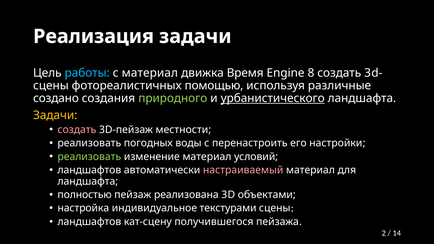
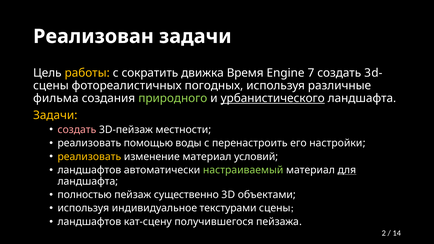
Реализация: Реализация -> Реализован (93, 36)
работы colour: light blue -> yellow (87, 73)
с материал: материал -> сократить (150, 73)
8: 8 -> 7 (311, 73)
помощью: помощью -> погодных (214, 86)
создано: создано -> фильма (56, 98)
погодных: погодных -> помощью (148, 143)
реализовать colour: light green -> yellow (89, 157)
настраиваемый colour: pink -> light green (243, 170)
для underline: none -> present (347, 170)
реализована: реализована -> существенно (186, 195)
настройка: настройка -> используя (83, 208)
